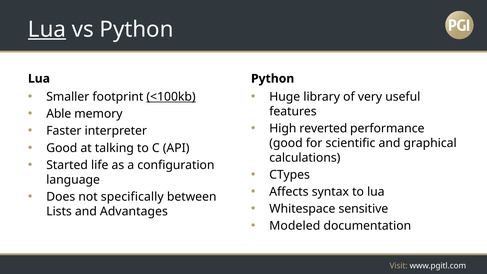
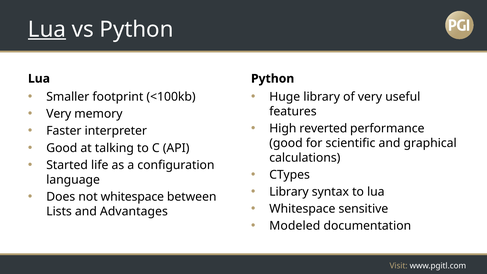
<100kb underline: present -> none (171, 97)
Able: Able -> Very (59, 114)
Affects: Affects -> Library (289, 192)
not specifically: specifically -> whitespace (132, 197)
